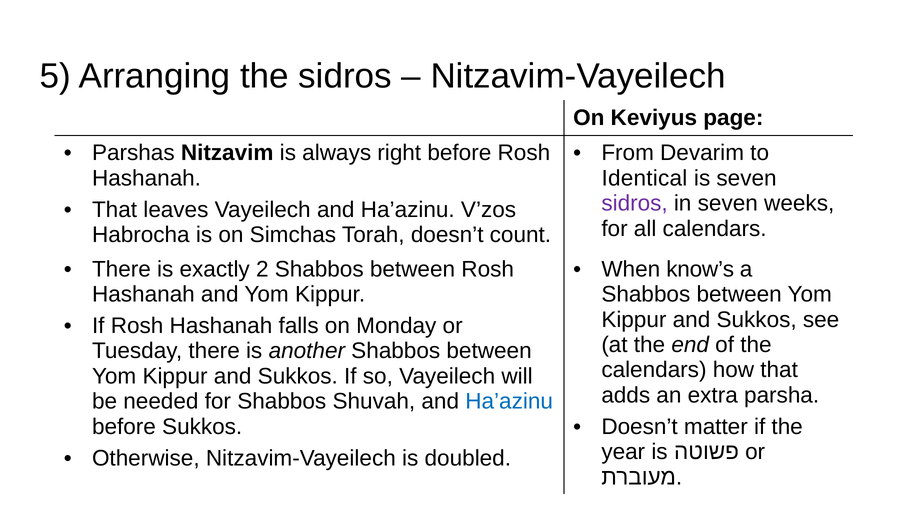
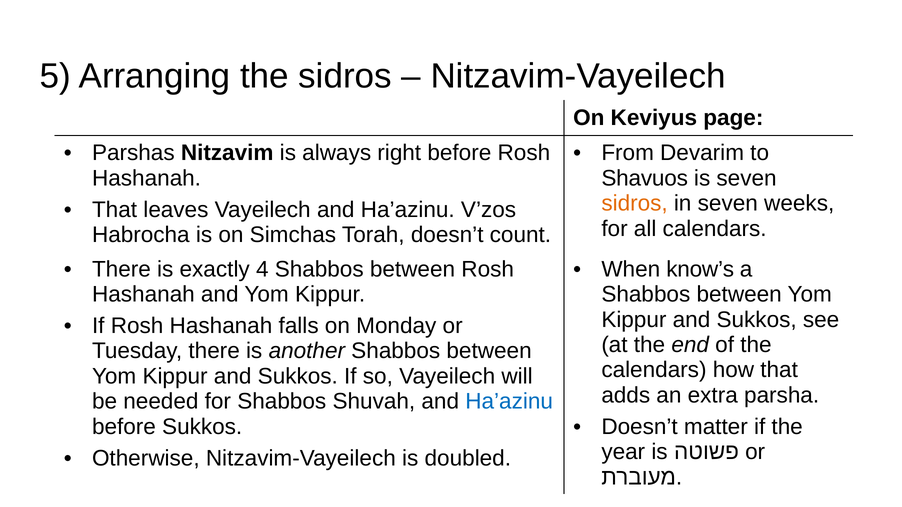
Identical: Identical -> Shavuos (645, 178)
sidros colour: purple -> orange (635, 204)
2: 2 -> 4 (262, 269)
